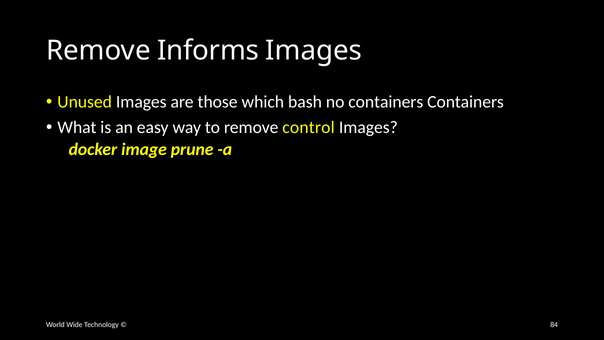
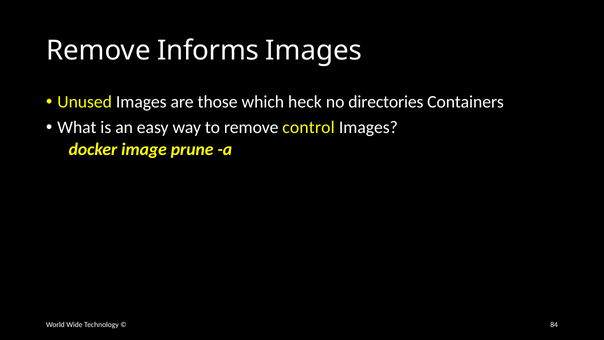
bash: bash -> heck (305, 102)
no containers: containers -> directories (386, 102)
